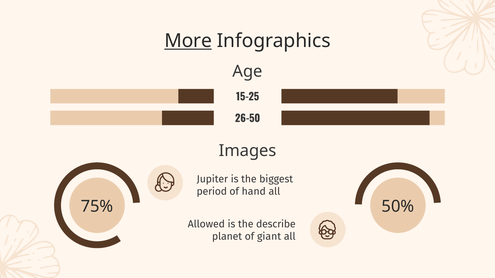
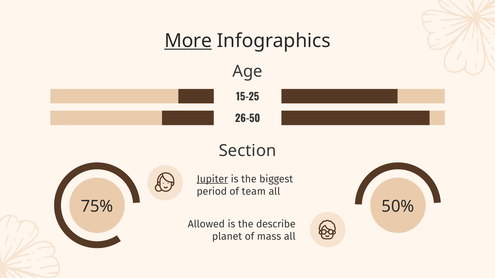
Images: Images -> Section (248, 151)
Jupiter underline: none -> present (212, 179)
hand: hand -> team (254, 192)
giant: giant -> mass (269, 237)
